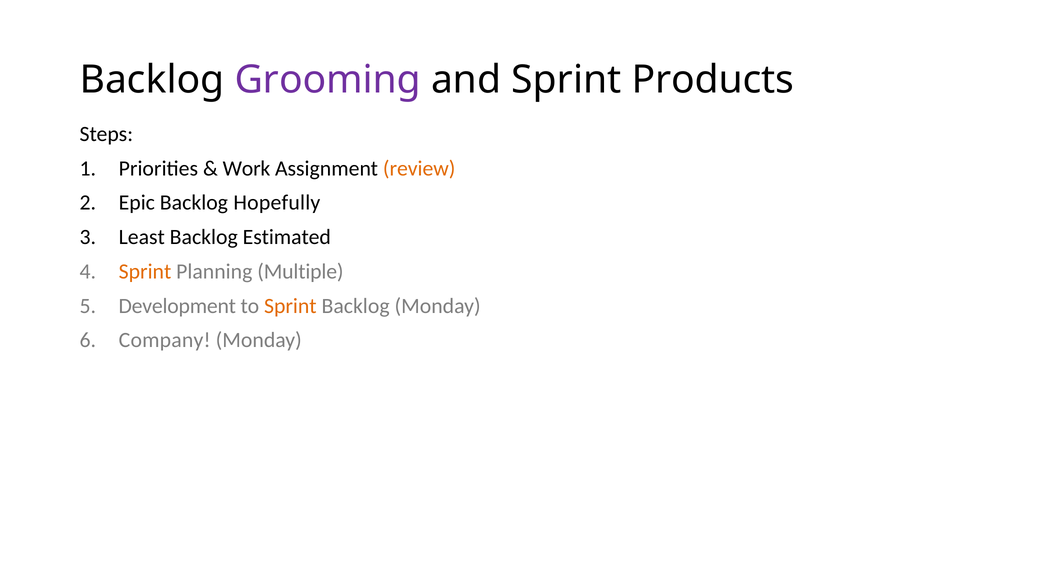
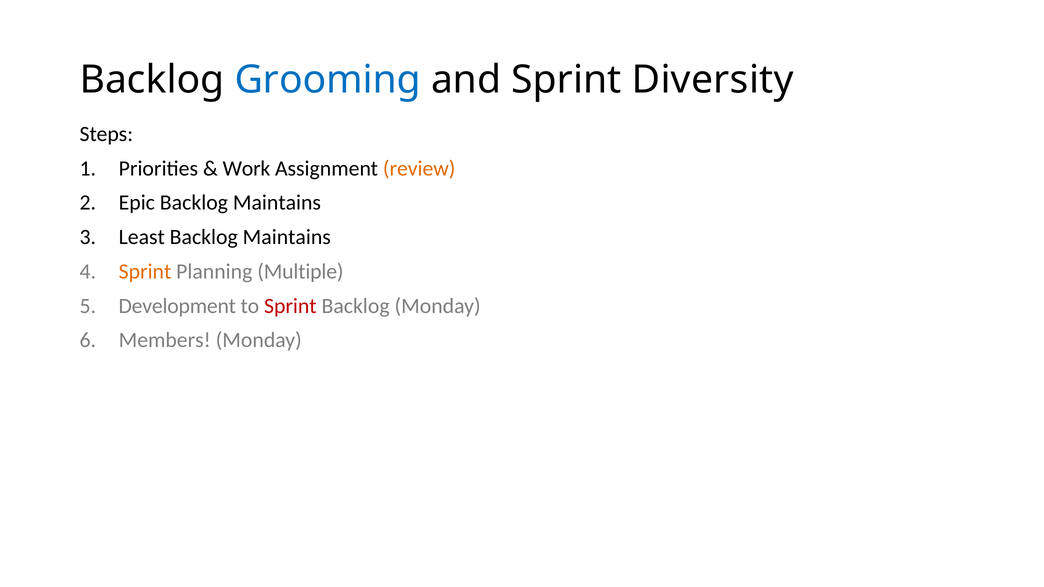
Grooming colour: purple -> blue (328, 80)
Products: Products -> Diversity (713, 80)
Epic Backlog Hopefully: Hopefully -> Maintains (277, 203)
Estimated: Estimated -> Maintains (287, 237)
Sprint colour: orange -> red (290, 306)
Company: Company -> Members (165, 340)
